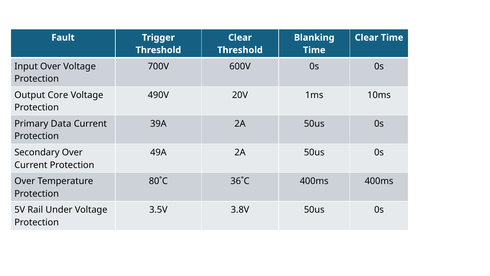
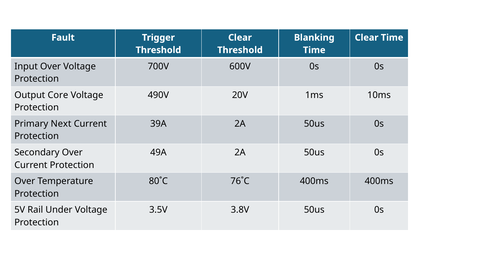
Data: Data -> Next (61, 124)
36˚C: 36˚C -> 76˚C (240, 181)
